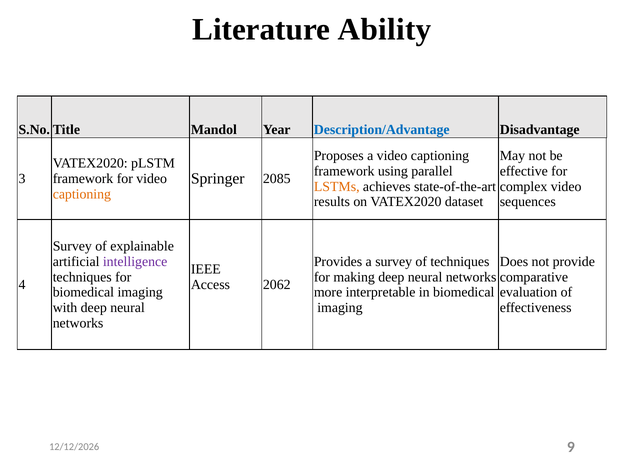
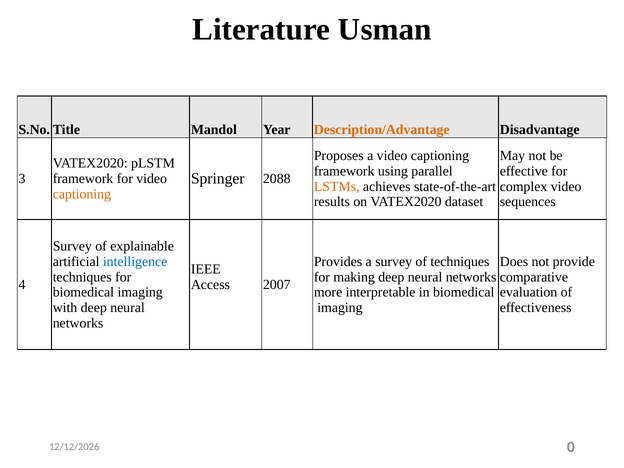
Ability: Ability -> Usman (385, 29)
Description/Advantage colour: blue -> orange (382, 130)
2085: 2085 -> 2088 (277, 179)
intelligence colour: purple -> blue (135, 262)
2062: 2062 -> 2007 (277, 285)
9: 9 -> 0 (571, 447)
